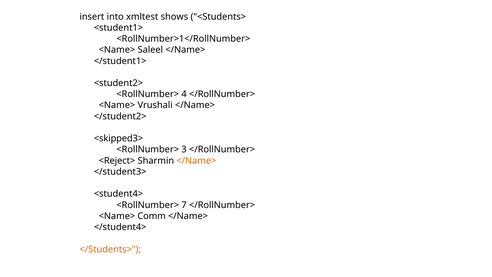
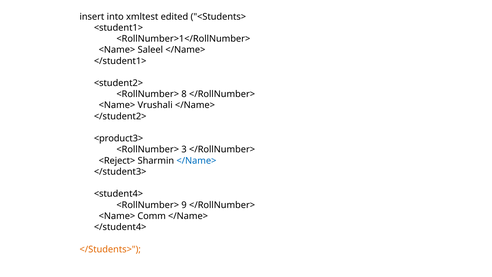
shows: shows -> edited (174, 17)
4: 4 -> 8 (184, 94)
<skipped3>: <skipped3> -> <product3> (119, 138)
</Name> colour: orange -> blue (196, 161)
7: 7 -> 9 (184, 205)
